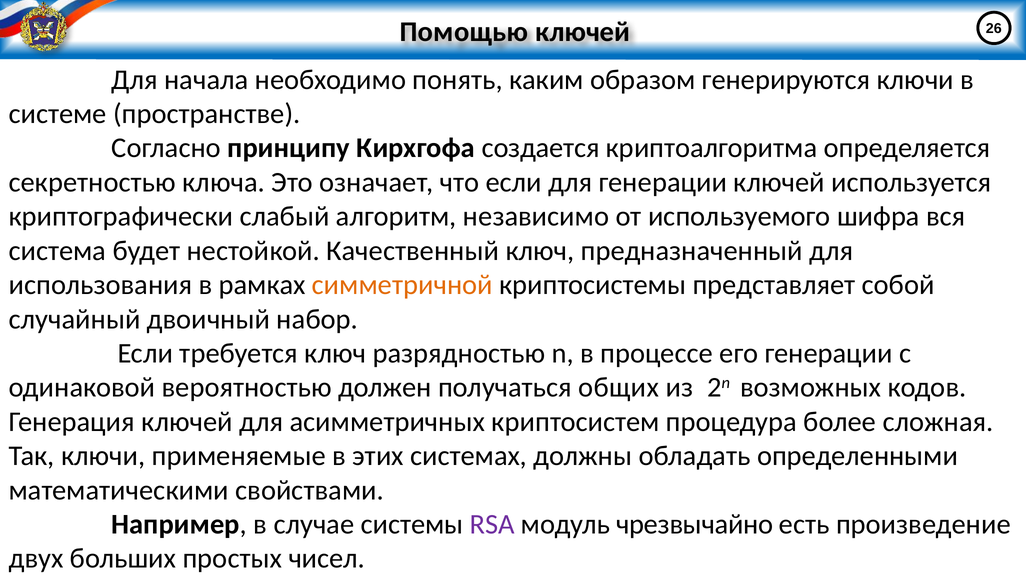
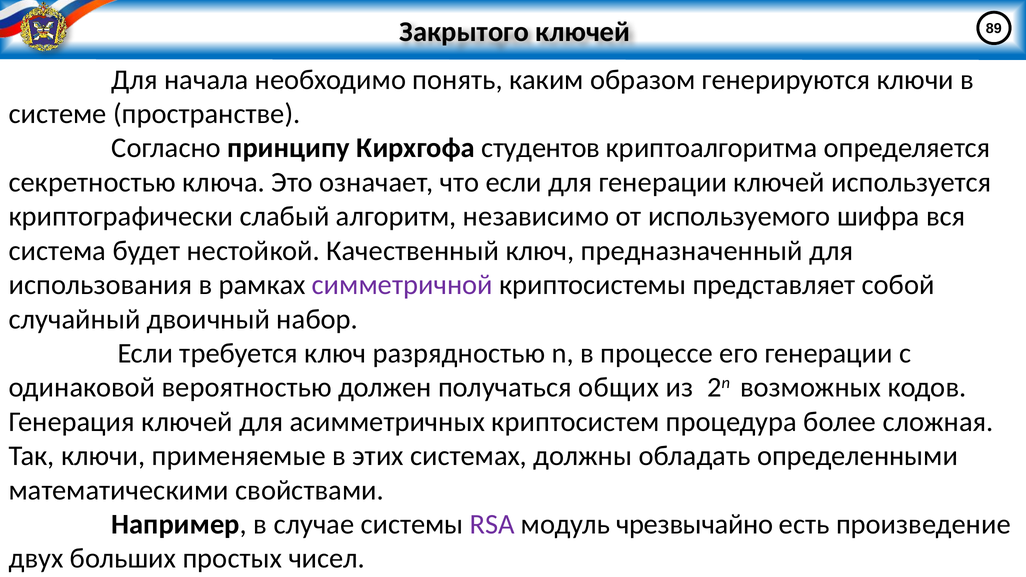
Помощью: Помощью -> Закрытого (464, 32)
26: 26 -> 89 (994, 29)
создается: создается -> студентов (541, 148)
симметричной colour: orange -> purple (402, 285)
